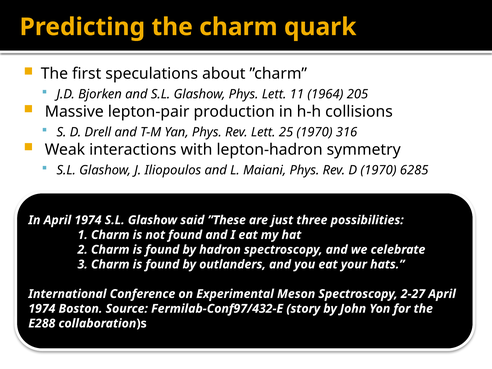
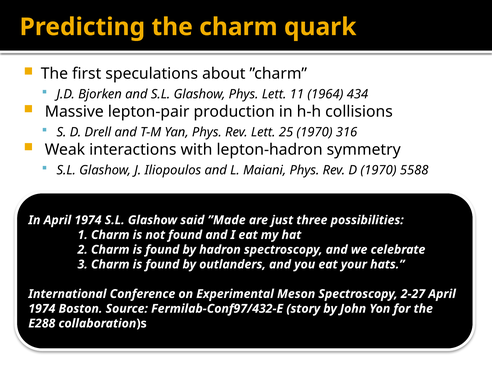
205: 205 -> 434 (357, 94)
6285: 6285 -> 5588 (414, 170)
”These: ”These -> ”Made (227, 220)
